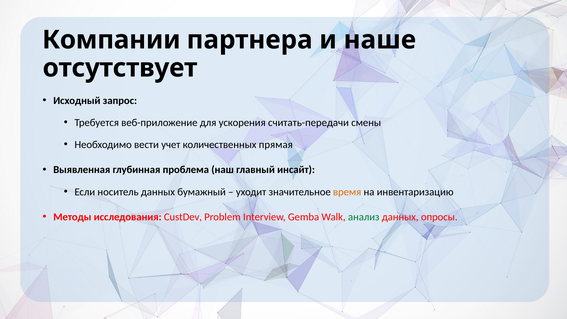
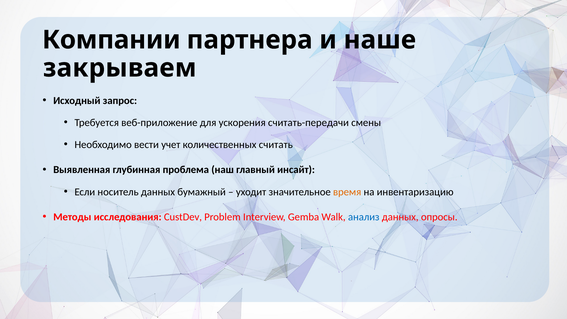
отсутствует: отсутствует -> закрываем (120, 68)
прямая: прямая -> считать (276, 145)
анализ colour: green -> blue (364, 217)
